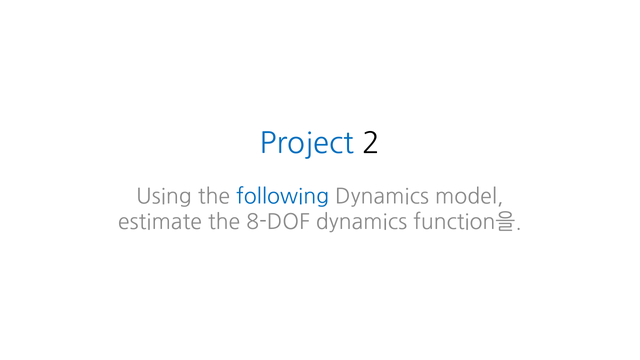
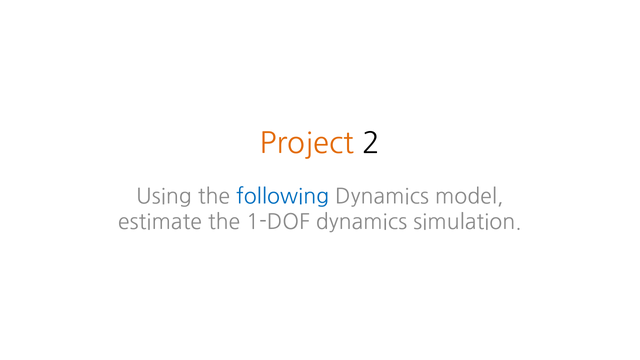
Project colour: blue -> orange (307, 143)
8-DOF: 8-DOF -> 1-DOF (278, 222)
function을: function을 -> simulation (467, 222)
